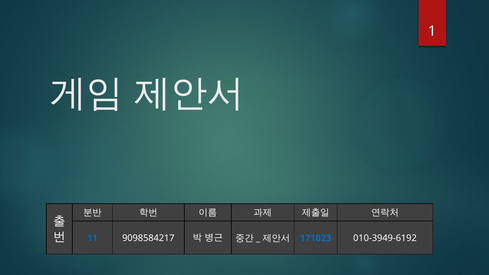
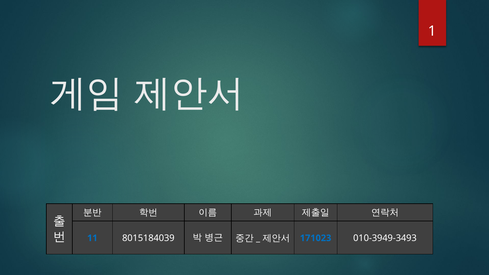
9098584217: 9098584217 -> 8015184039 (148, 238)
010-3949-6192: 010-3949-6192 -> 010-3949-3493 (385, 238)
